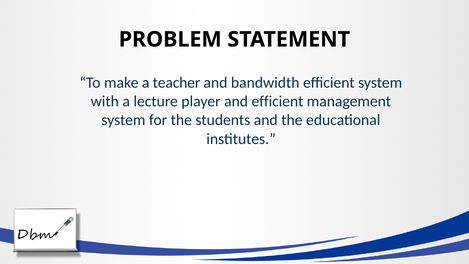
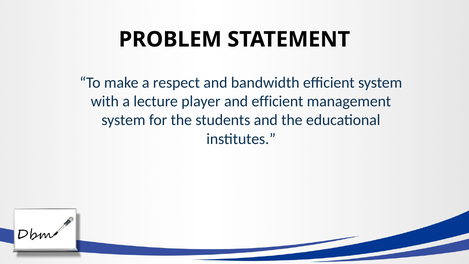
teacher: teacher -> respect (176, 82)
